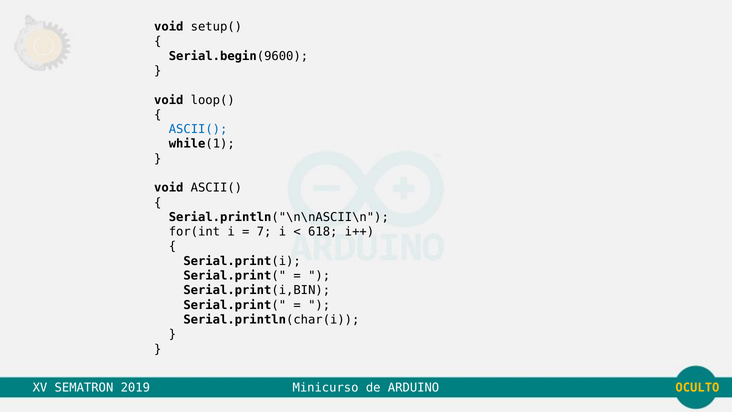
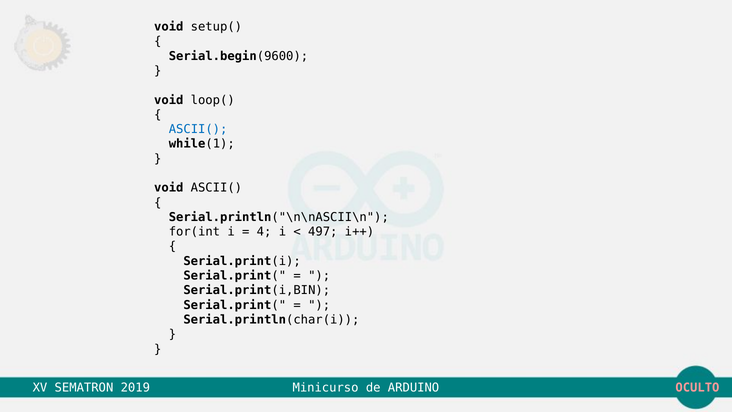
7: 7 -> 4 (264, 232)
618: 618 -> 497 (323, 232)
OCULTO colour: yellow -> pink (697, 388)
